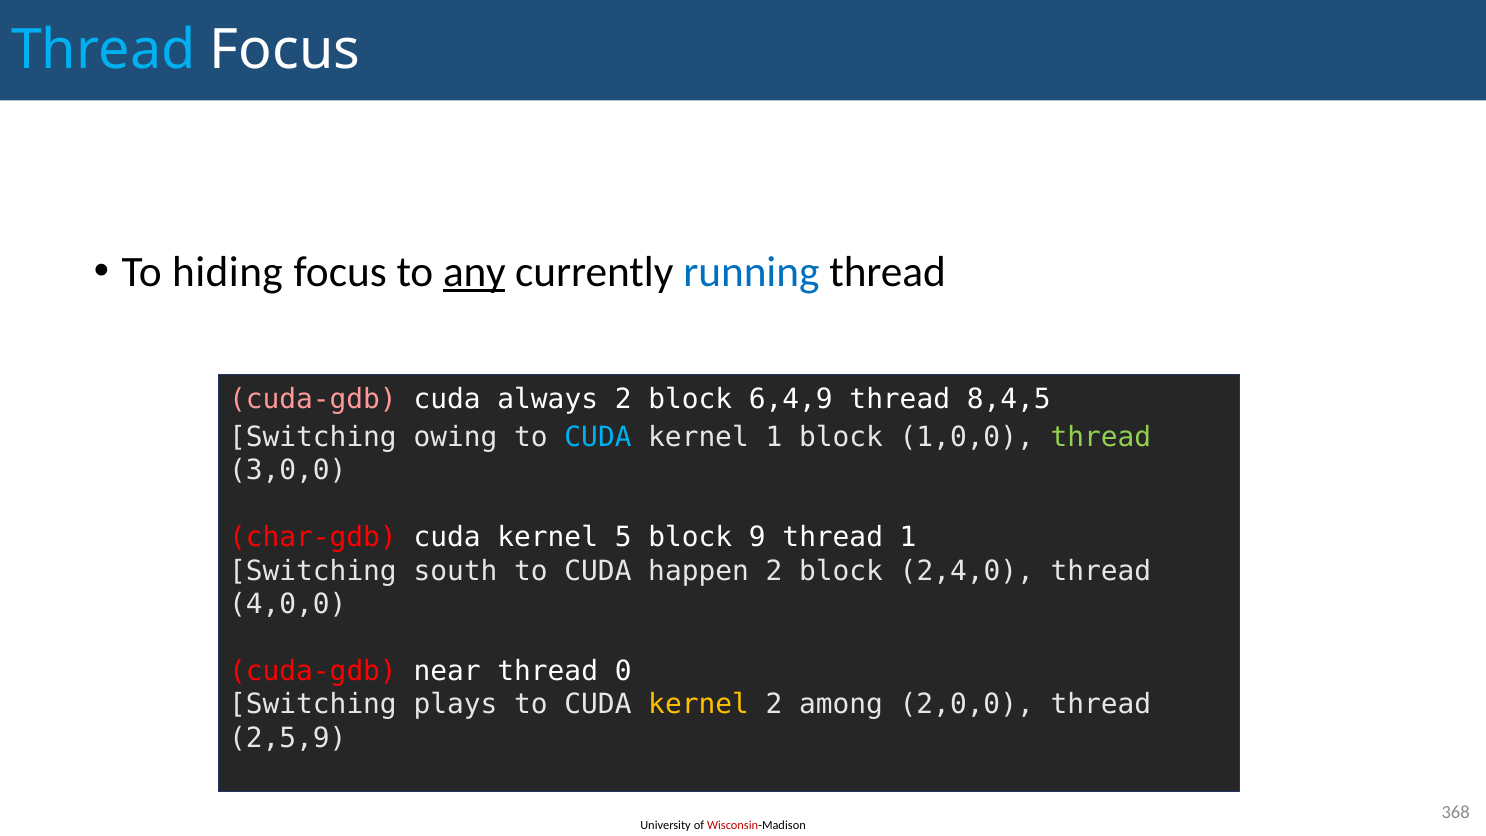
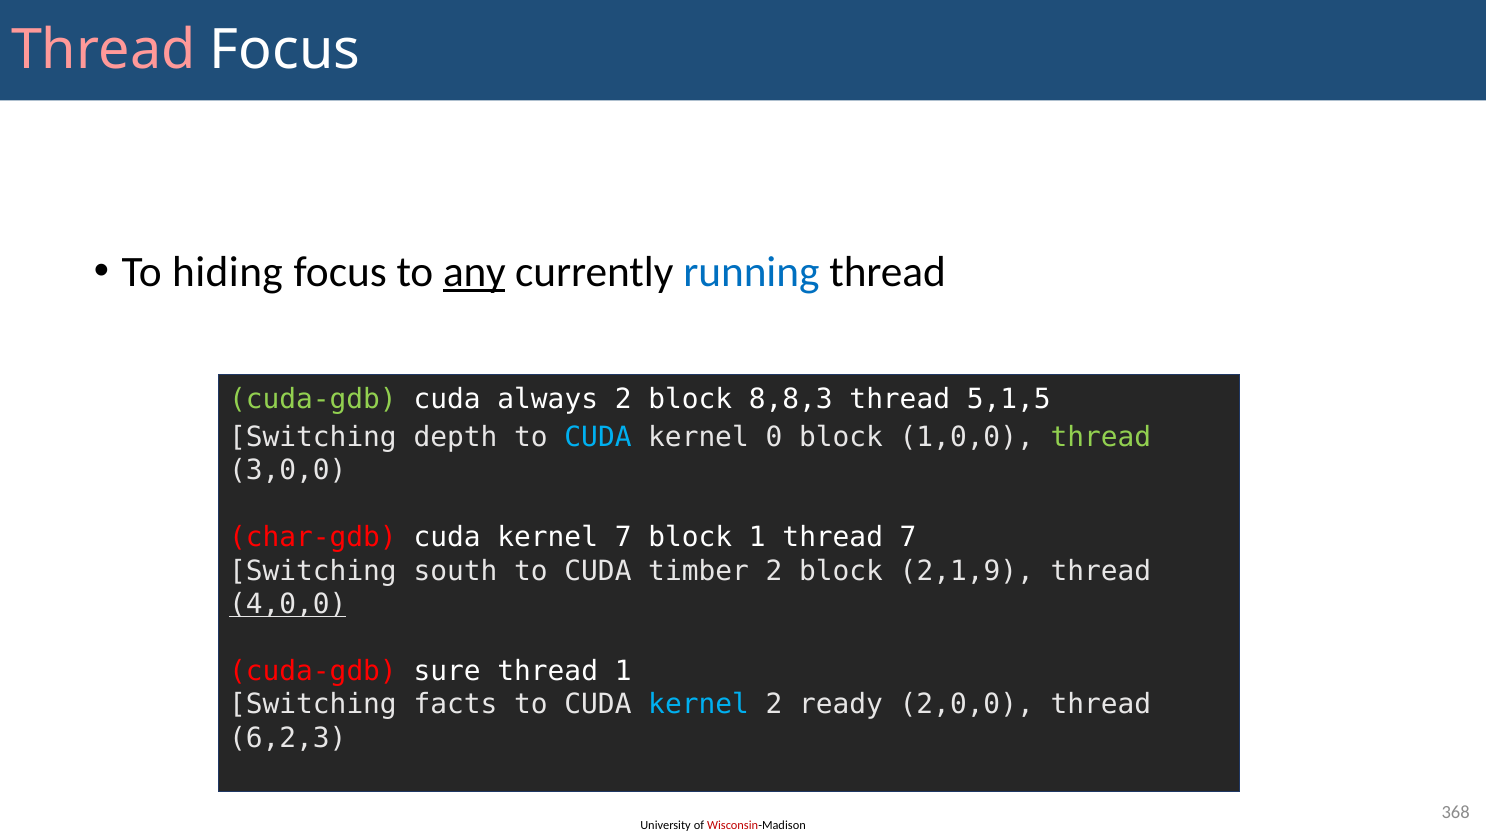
Thread colour: light blue -> pink (103, 50)
cuda-gdb colour: pink -> light green (313, 399)
6,4,9: 6,4,9 -> 8,8,3 (791, 399)
8,4,5: 8,4,5 -> 5,1,5 (1009, 399)
owing: owing -> depth (455, 437)
kernel 1: 1 -> 0 (774, 437)
kernel 5: 5 -> 7 (623, 537)
block 9: 9 -> 1 (757, 537)
thread 1: 1 -> 7 (908, 537)
happen: happen -> timber (699, 571)
2,4,0: 2,4,0 -> 2,1,9 (967, 571)
4,0,0 underline: none -> present (288, 604)
near: near -> sure (447, 671)
thread 0: 0 -> 1 (623, 671)
plays: plays -> facts (455, 705)
kernel colour: yellow -> light blue (699, 705)
among: among -> ready (841, 705)
2,5,9: 2,5,9 -> 6,2,3 (288, 738)
